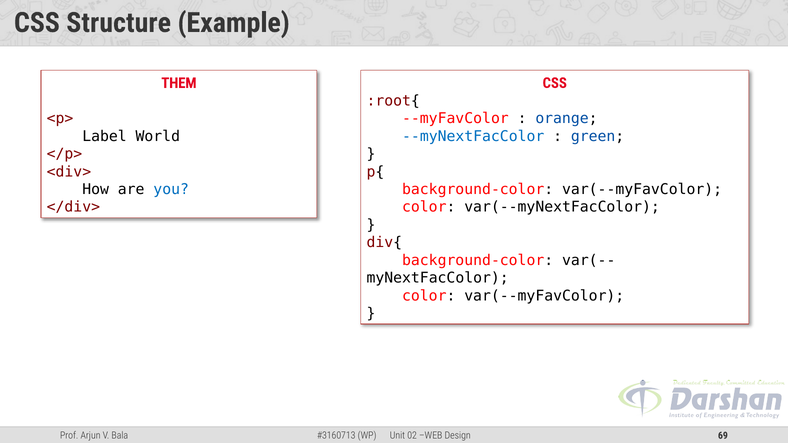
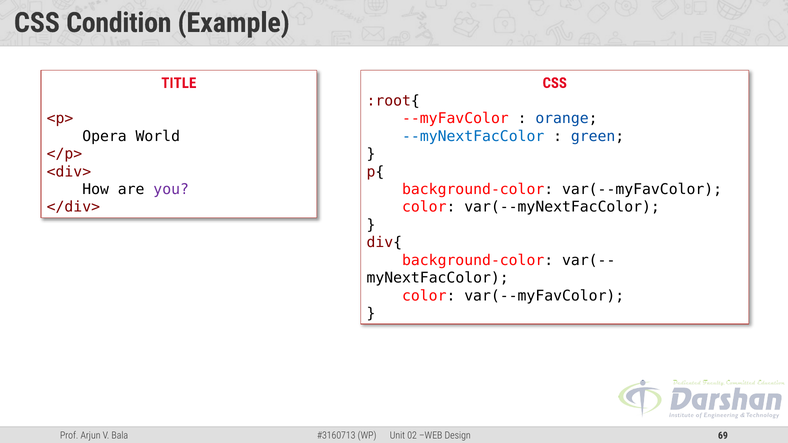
Structure: Structure -> Condition (119, 23)
THEM: THEM -> TITLE (179, 83)
Label: Label -> Opera (105, 136)
you colour: blue -> purple (171, 189)
